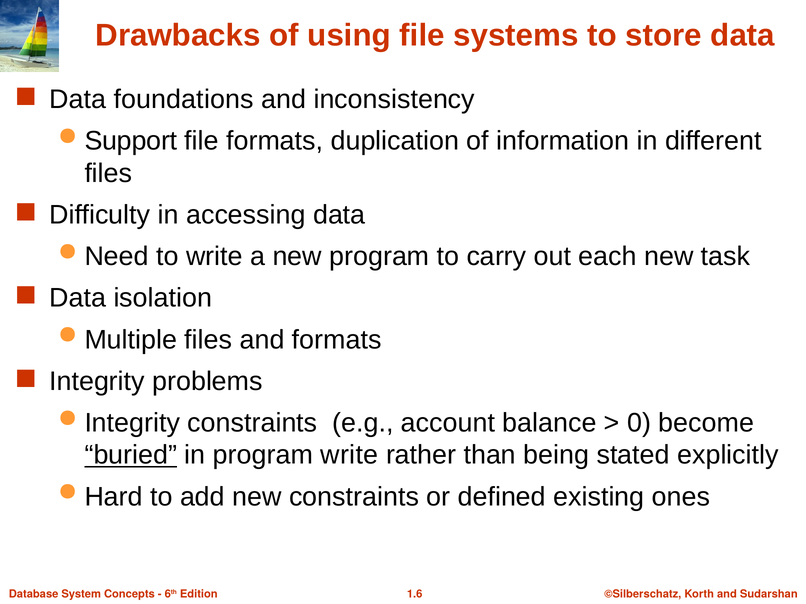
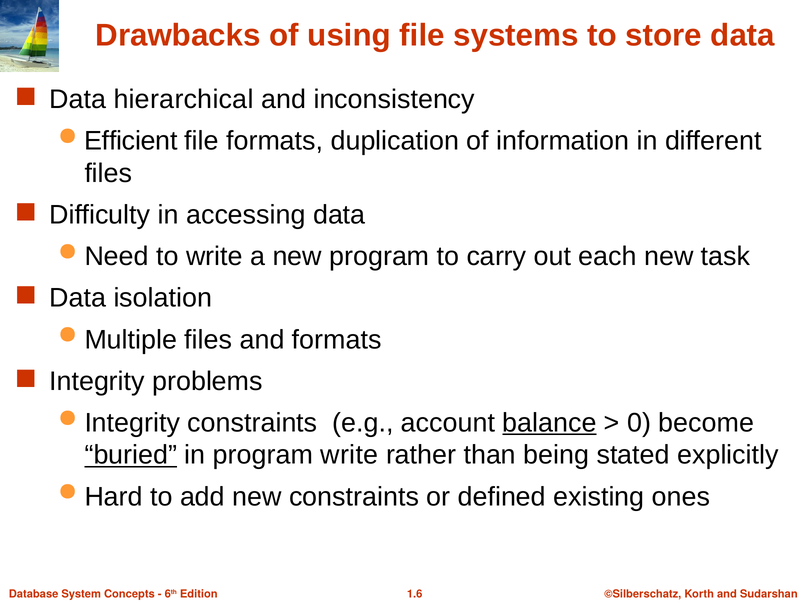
foundations: foundations -> hierarchical (184, 100)
Support: Support -> Efficient (131, 141)
balance underline: none -> present (549, 423)
